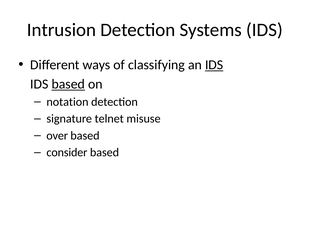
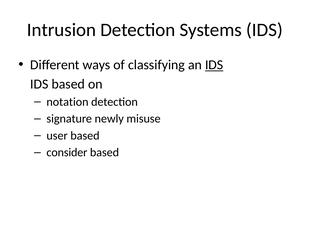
based underline: present -> none (68, 84)
telnet: telnet -> newly (109, 119)
over: over -> user (57, 136)
